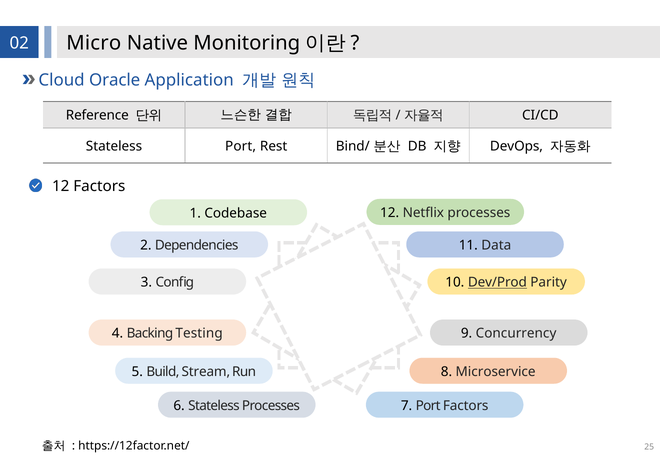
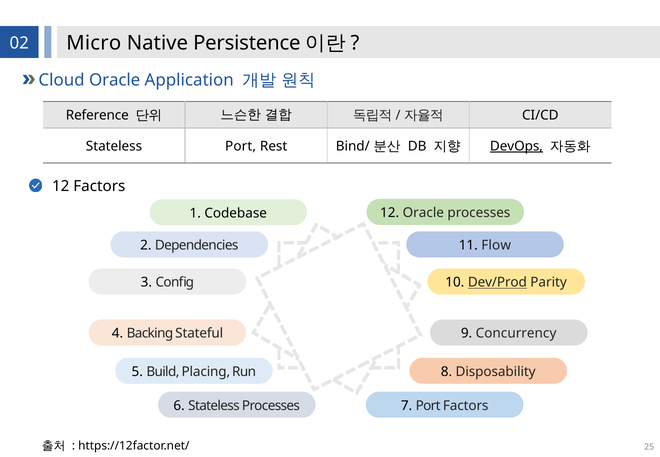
Monitoring: Monitoring -> Persistence (247, 43)
DevOps underline: none -> present (516, 146)
12 Netflix: Netflix -> Oracle (423, 213)
Data: Data -> Flow (496, 245)
Testing: Testing -> Stateful (199, 333)
Stream: Stream -> Placing (206, 372)
Microservice: Microservice -> Disposability (496, 372)
